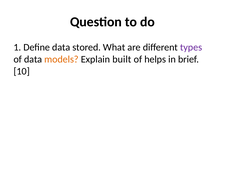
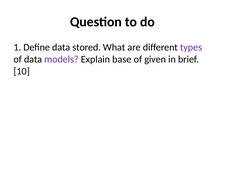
models colour: orange -> purple (61, 59)
built: built -> base (122, 59)
helps: helps -> given (155, 59)
